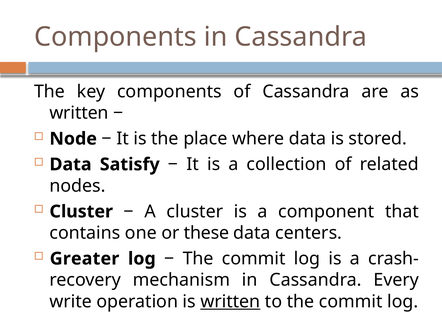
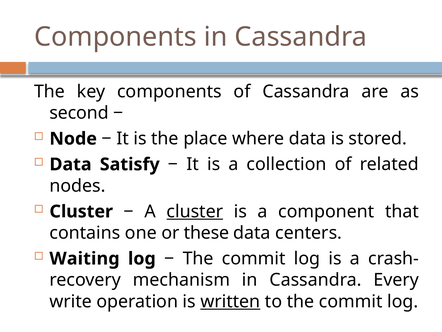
written: written -> second (79, 113)
cluster underline: none -> present (195, 211)
Greater: Greater -> Waiting (85, 258)
